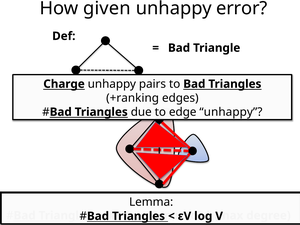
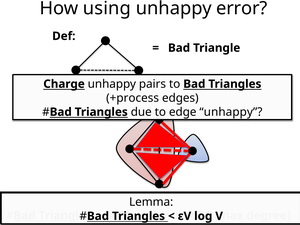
given: given -> using (107, 8)
+ranking: +ranking -> +process (133, 98)
